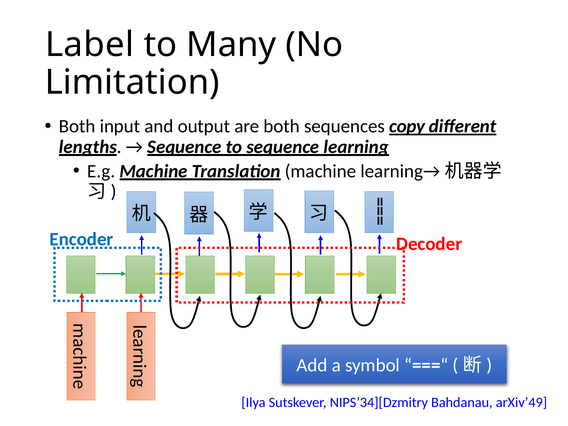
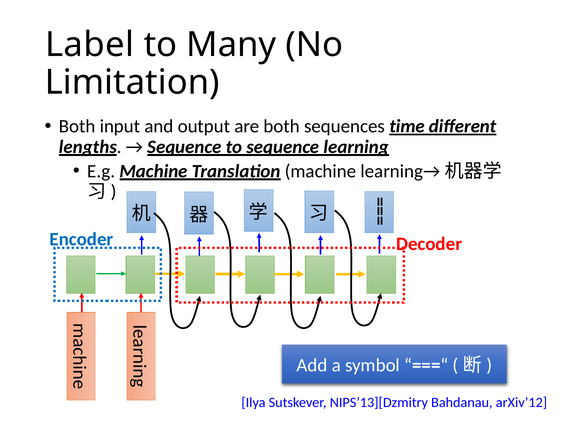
copy: copy -> time (407, 126)
NIPS’34][Dzmitry: NIPS’34][Dzmitry -> NIPS’13][Dzmitry (379, 403)
arXiv’49: arXiv’49 -> arXiv’12 (521, 403)
